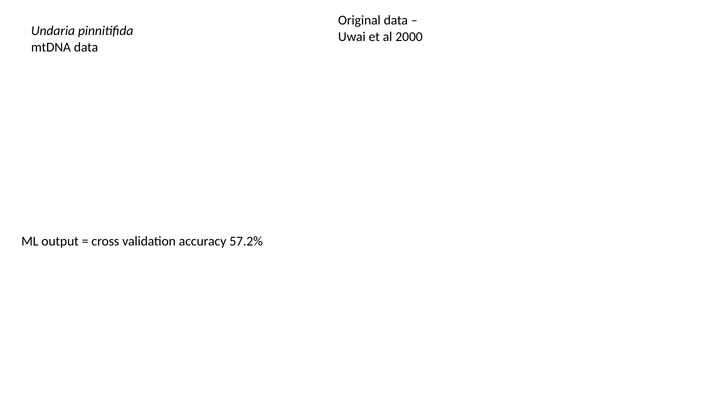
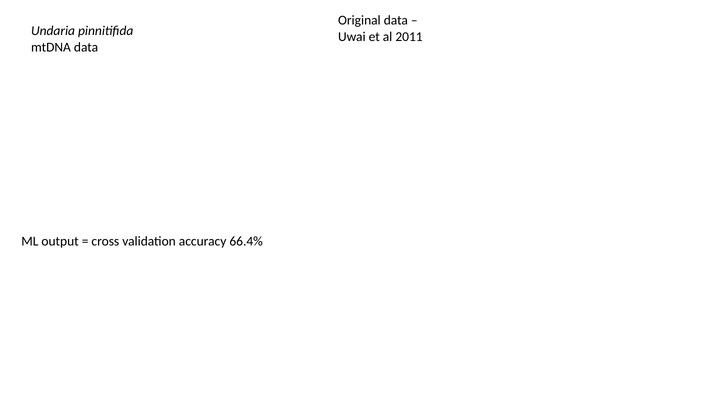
2000: 2000 -> 2011 (409, 37)
57.2%: 57.2% -> 66.4% (246, 241)
